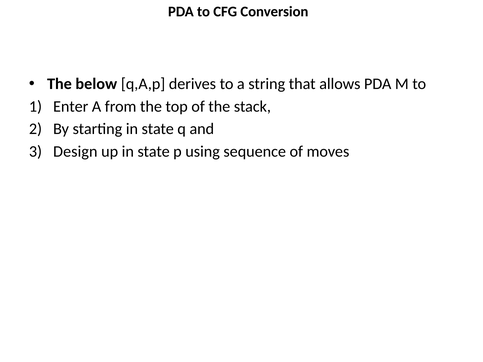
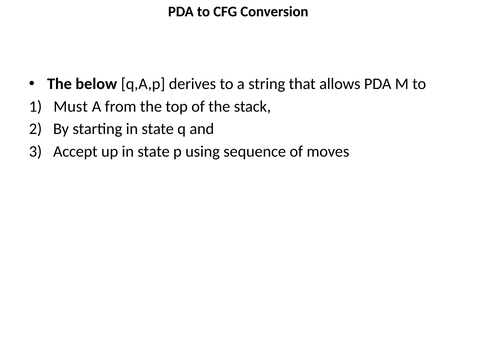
Enter: Enter -> Must (71, 107)
Design: Design -> Accept (75, 152)
